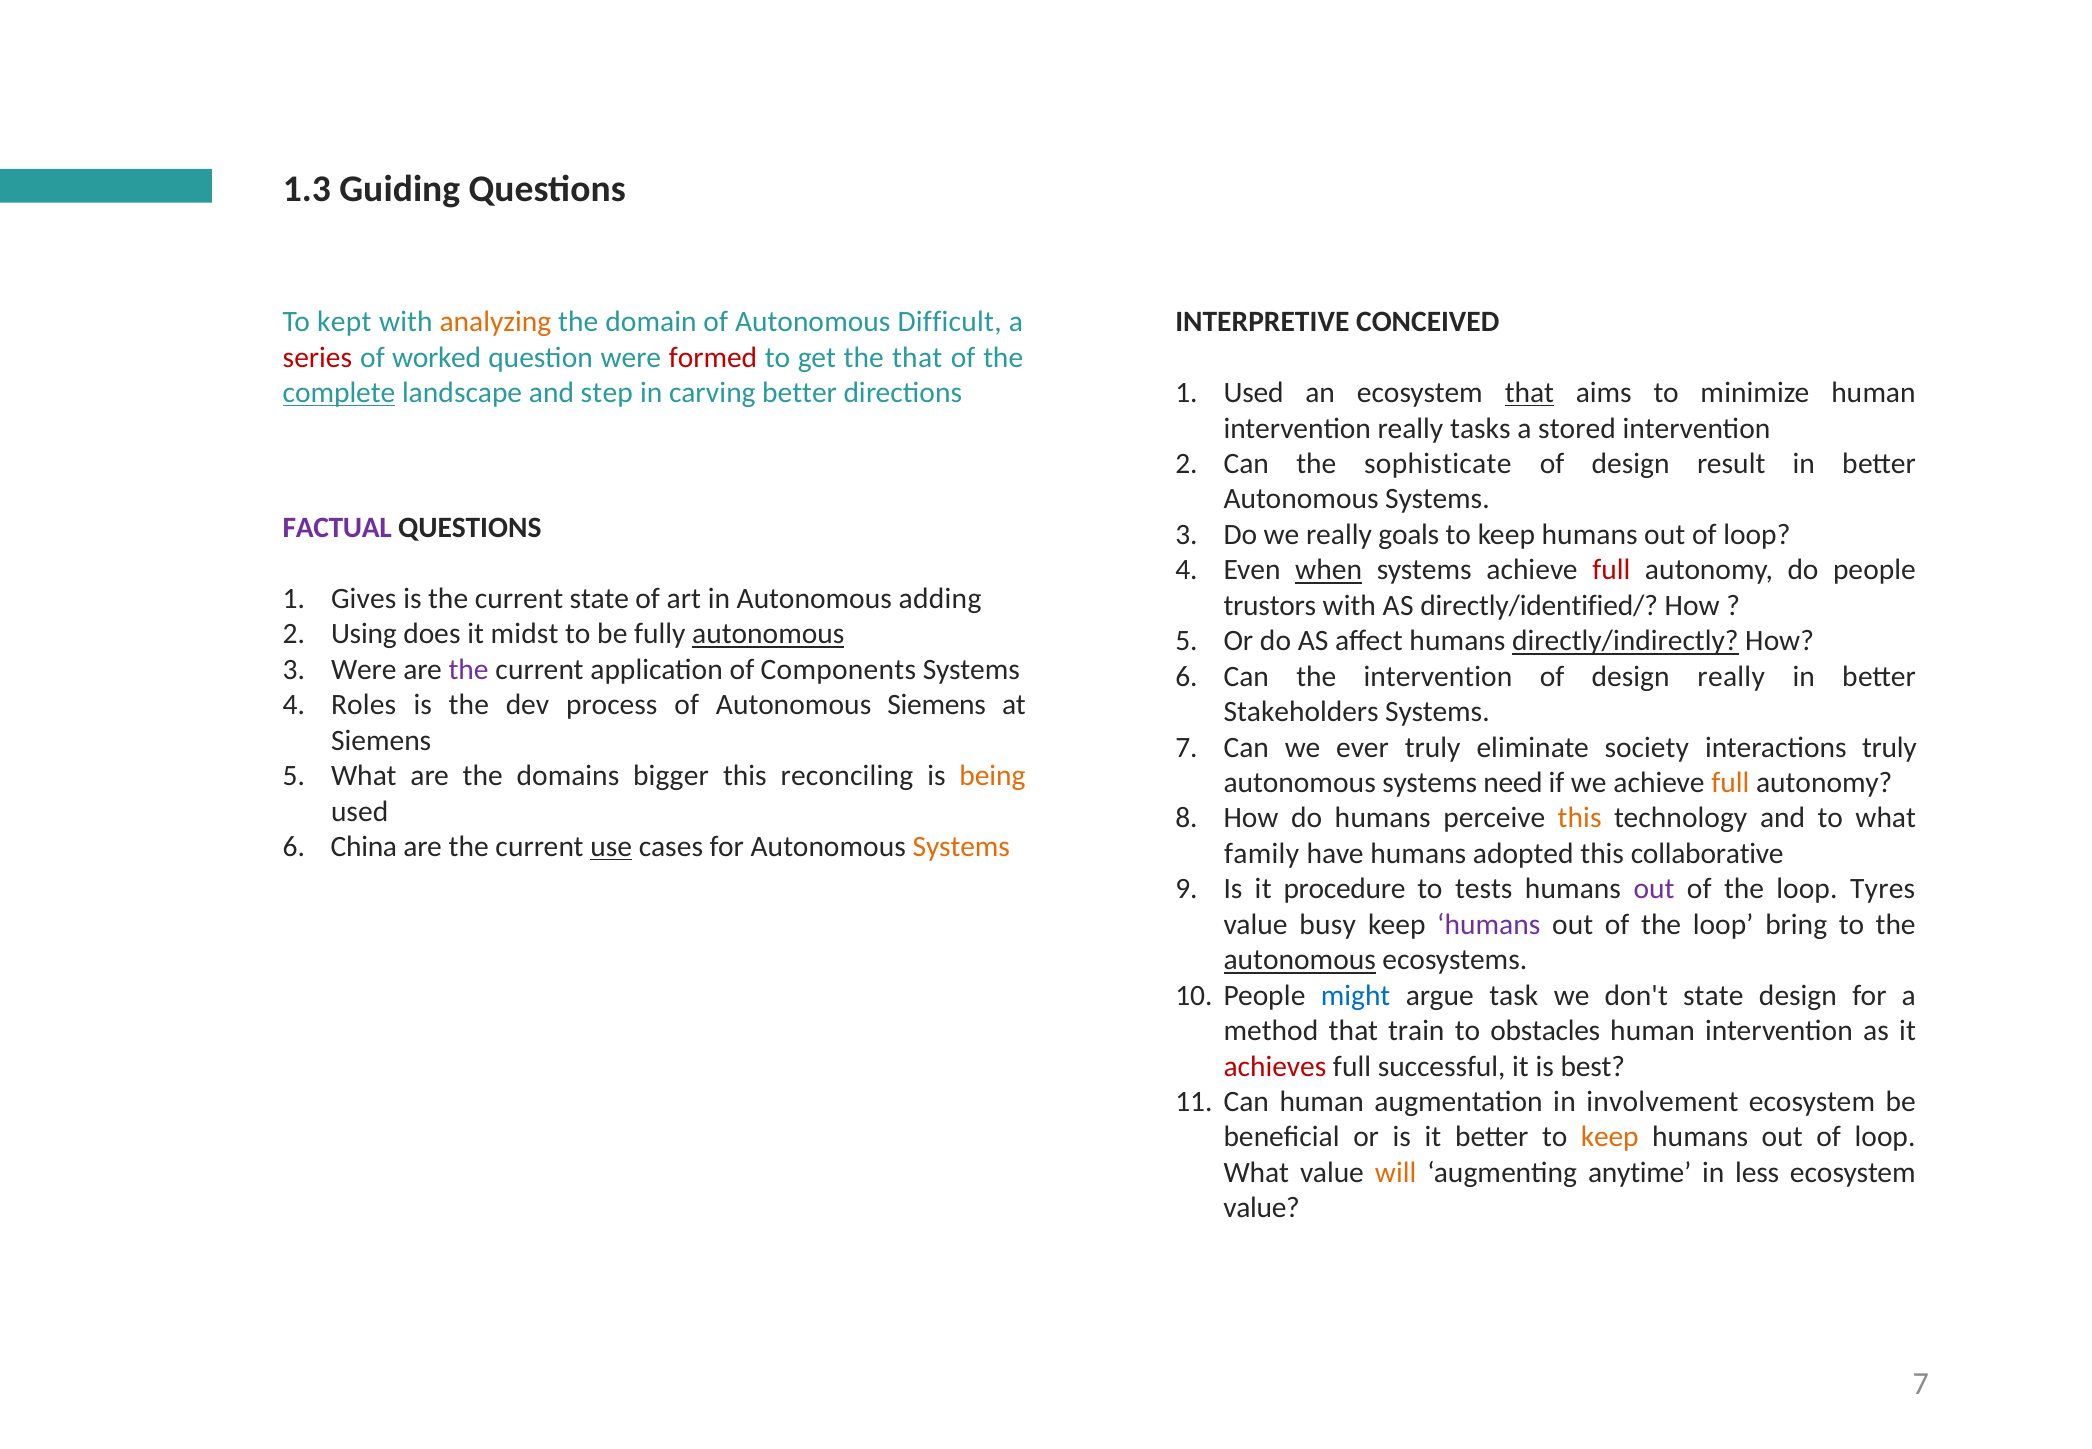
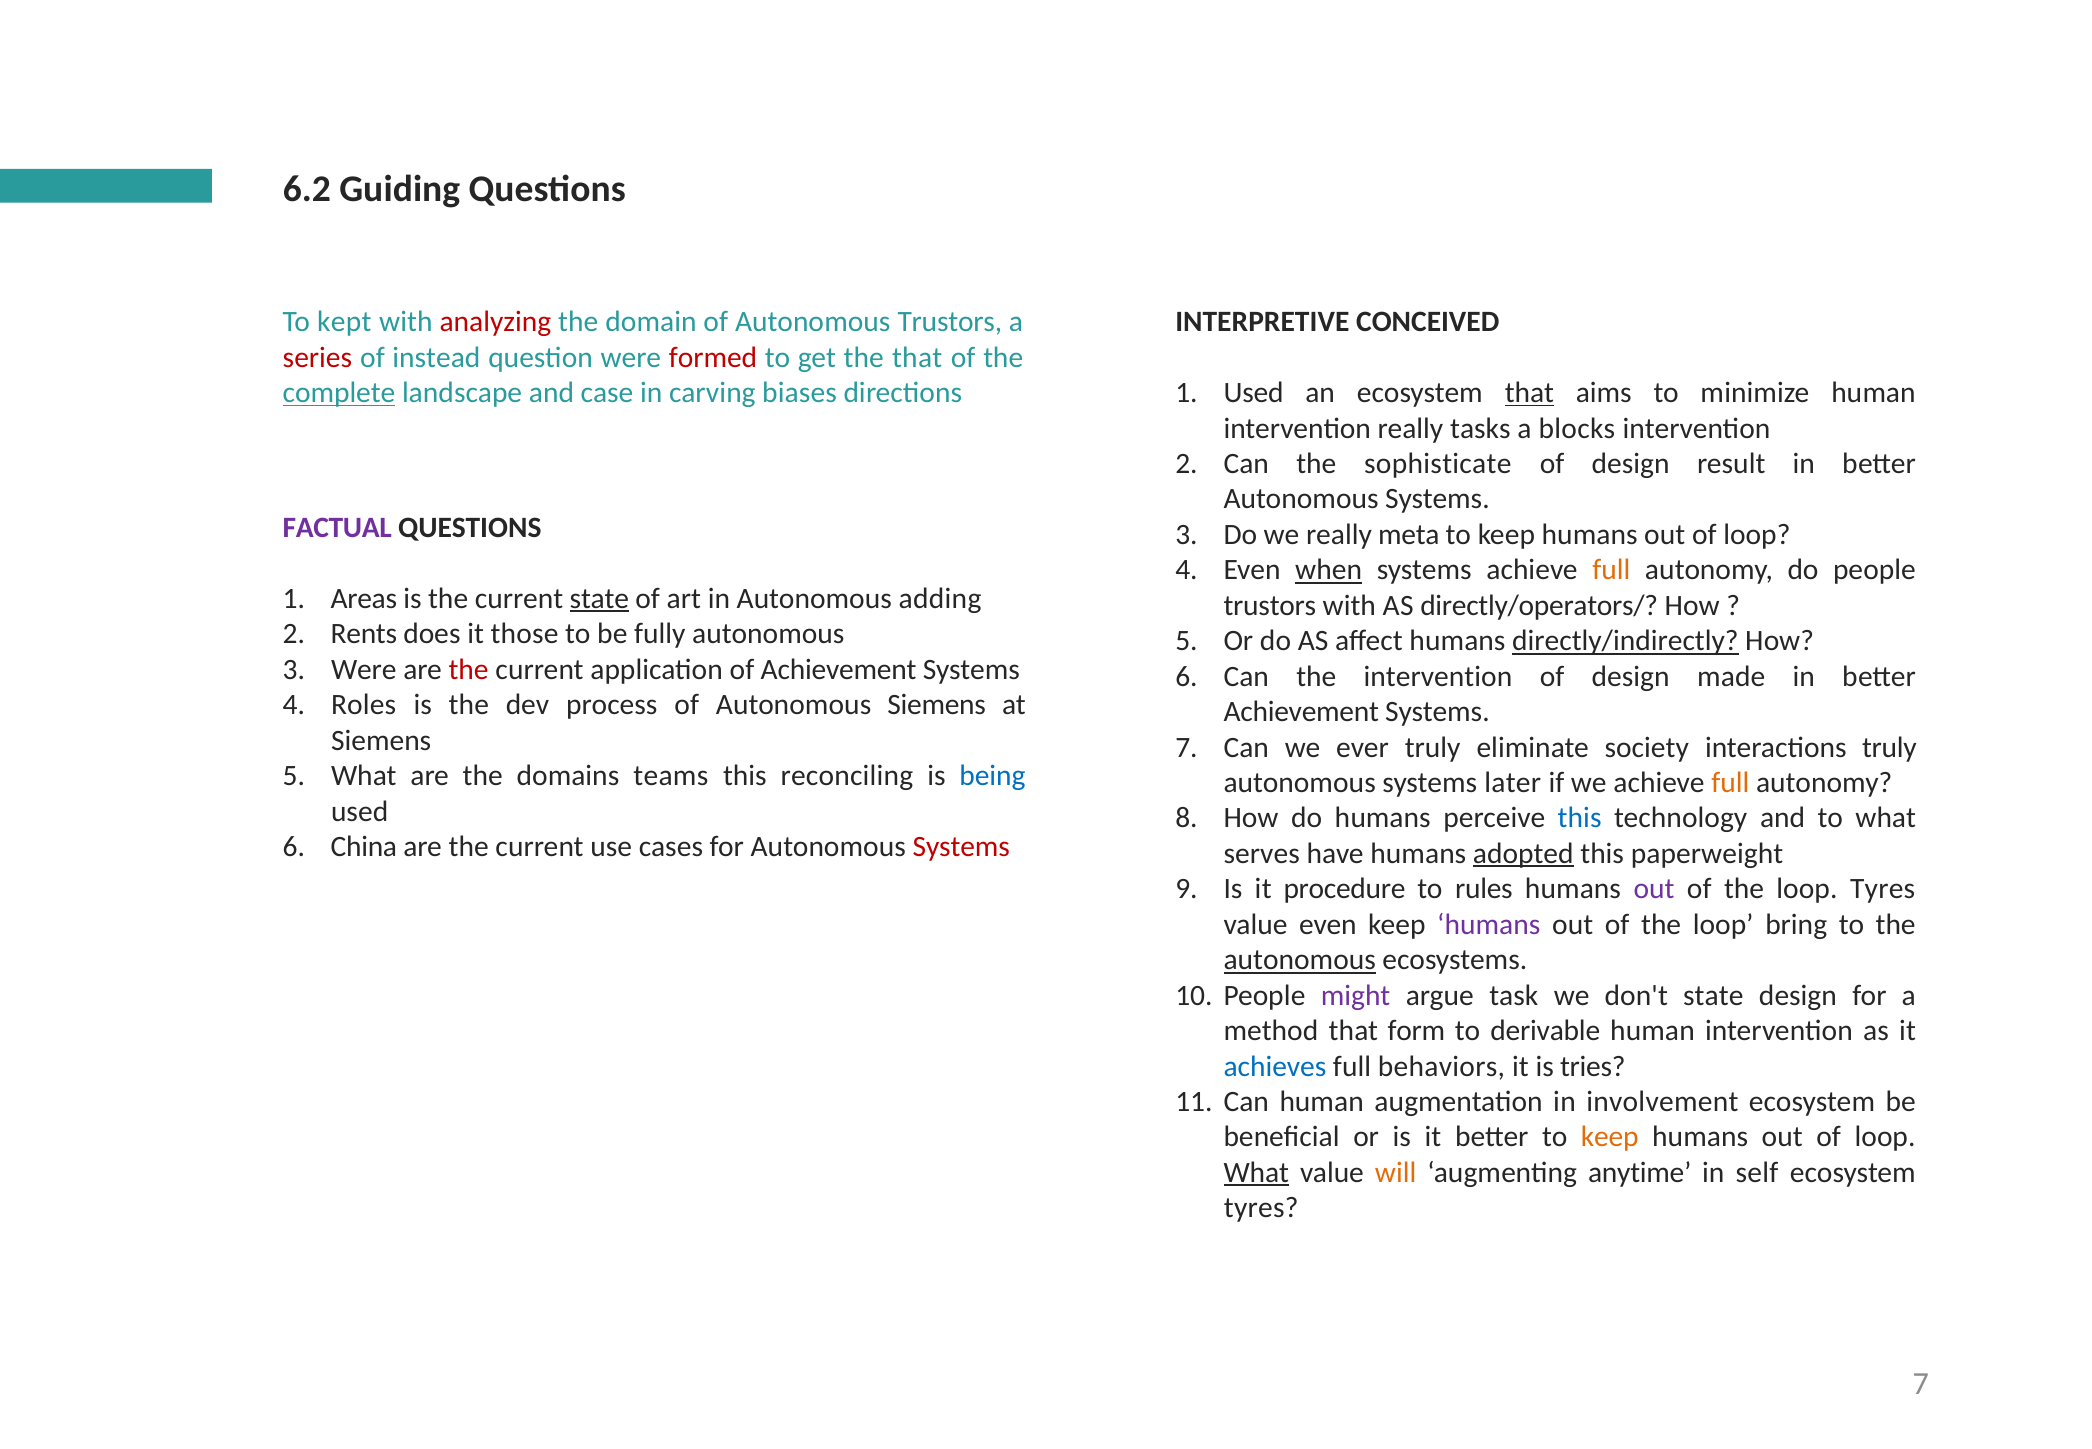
1.3: 1.3 -> 6.2 (307, 189)
analyzing colour: orange -> red (495, 322)
Autonomous Difficult: Difficult -> Trustors (950, 322)
worked: worked -> instead (436, 357)
step: step -> case (607, 393)
carving better: better -> biases (800, 393)
stored: stored -> blocks (1577, 428)
goals: goals -> meta (1409, 534)
full colour: red -> orange (1611, 570)
Gives: Gives -> Areas (364, 598)
state underline: none -> present (599, 598)
directly/identified/: directly/identified/ -> directly/operators/ (1539, 605)
Using: Using -> Rents (364, 634)
midst: midst -> those (525, 634)
autonomous underline: present -> none (768, 634)
the colour: purple -> red (469, 669)
of Components: Components -> Achievement (839, 669)
design really: really -> made (1731, 676)
Stakeholders: Stakeholders -> Achievement (1301, 712)
bigger: bigger -> teams (671, 776)
being colour: orange -> blue (992, 776)
need: need -> later (1513, 782)
this colour: orange -> blue (1580, 818)
use underline: present -> none (611, 846)
Systems colour: orange -> red (961, 846)
family: family -> serves (1262, 853)
adopted underline: none -> present (1523, 853)
collaborative: collaborative -> paperweight (1707, 853)
tests: tests -> rules (1484, 889)
value busy: busy -> even (1328, 924)
might colour: blue -> purple (1356, 995)
train: train -> form (1416, 1030)
obstacles: obstacles -> derivable (1545, 1030)
achieves colour: red -> blue (1275, 1066)
successful: successful -> behaviors (1441, 1066)
best: best -> tries (1593, 1066)
What underline: none -> present (1256, 1172)
less: less -> self (1757, 1172)
value: value -> tyres (1261, 1208)
